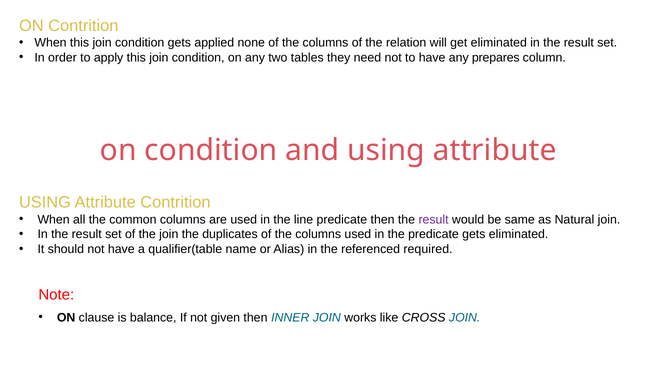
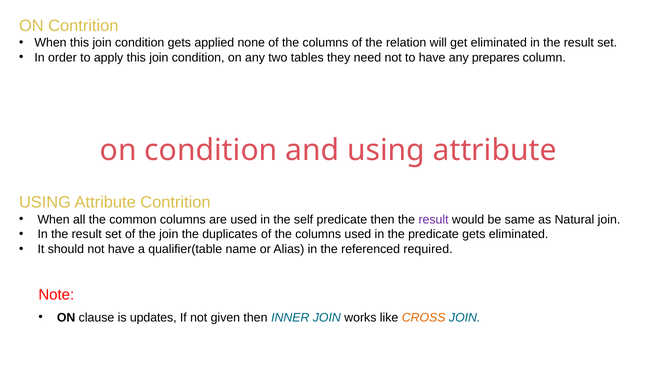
line: line -> self (304, 219)
balance: balance -> updates (153, 317)
CROSS colour: black -> orange (424, 317)
